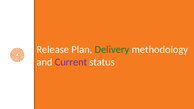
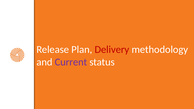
Delivery colour: green -> red (112, 50)
